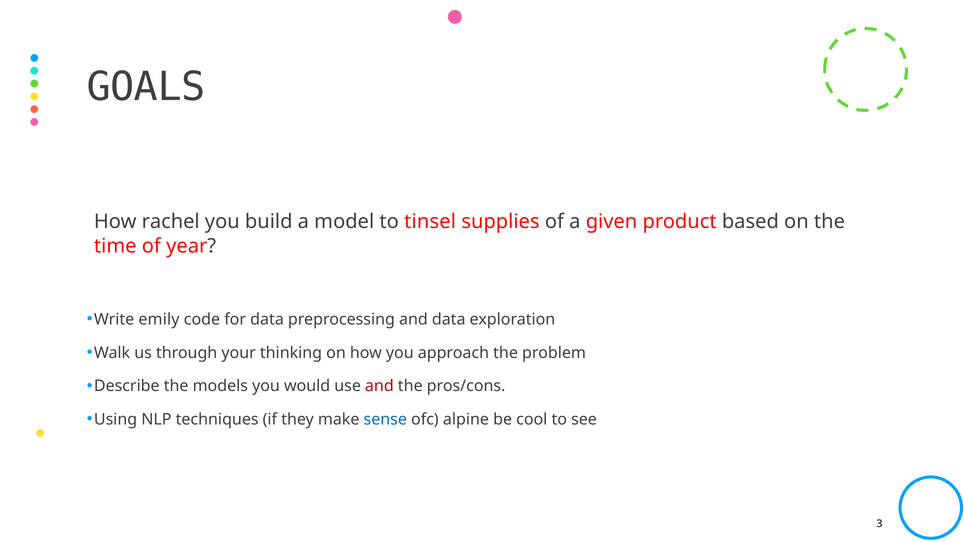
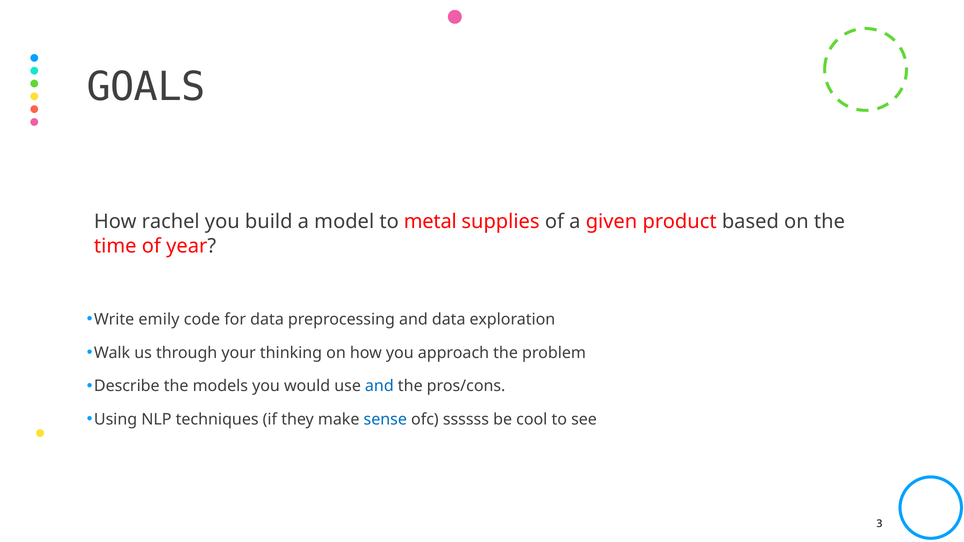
tinsel: tinsel -> metal (430, 222)
and colour: red -> blue (379, 386)
alpine: alpine -> ssssss (466, 420)
